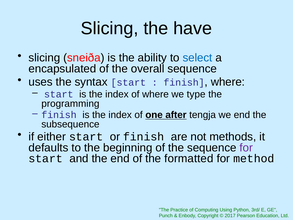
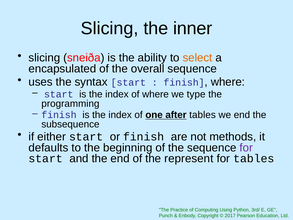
have: have -> inner (193, 28)
select colour: blue -> orange (198, 58)
after tengja: tengja -> tables (203, 115)
formatted: formatted -> represent (189, 158)
for method: method -> tables (254, 158)
